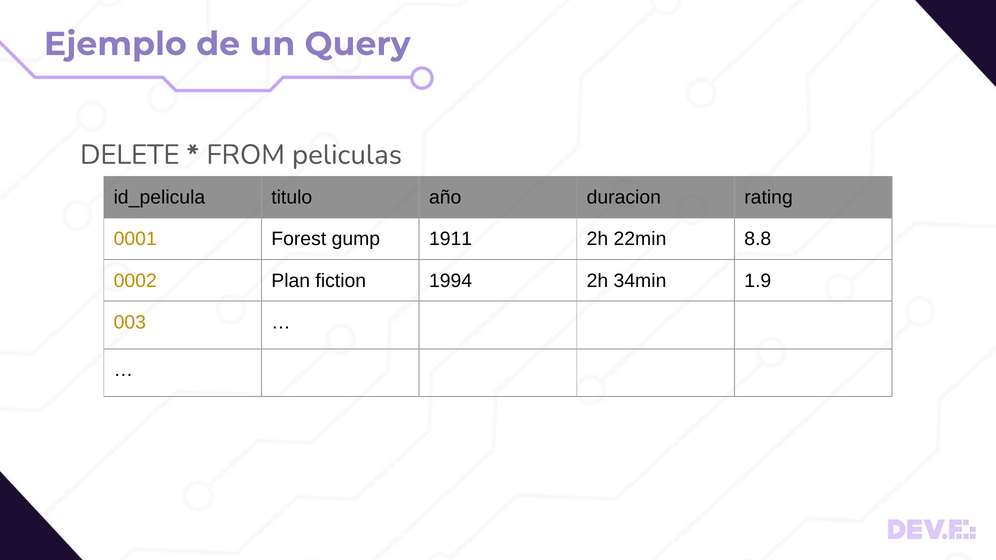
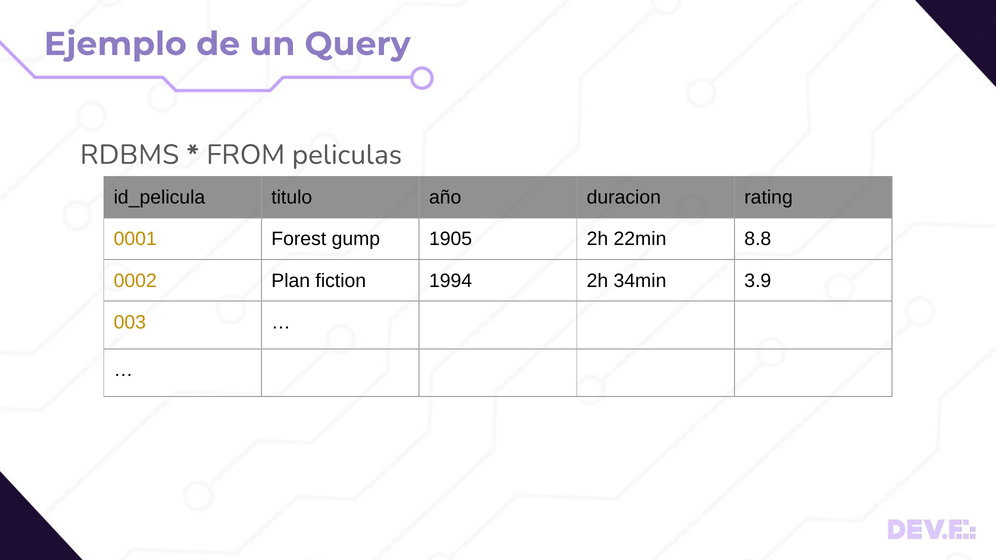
DELETE: DELETE -> RDBMS (130, 155)
1911: 1911 -> 1905 (451, 239)
1.9: 1.9 -> 3.9 (758, 281)
